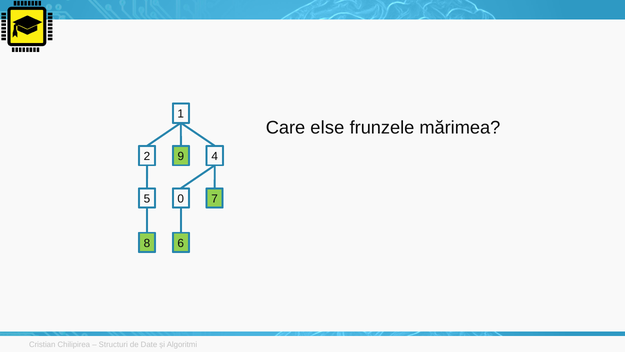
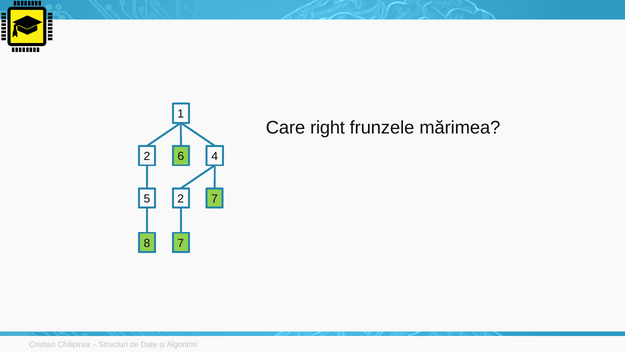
else: else -> right (328, 128)
9: 9 -> 6 (181, 156)
5 0: 0 -> 2 (181, 199)
8 6: 6 -> 7 (181, 243)
